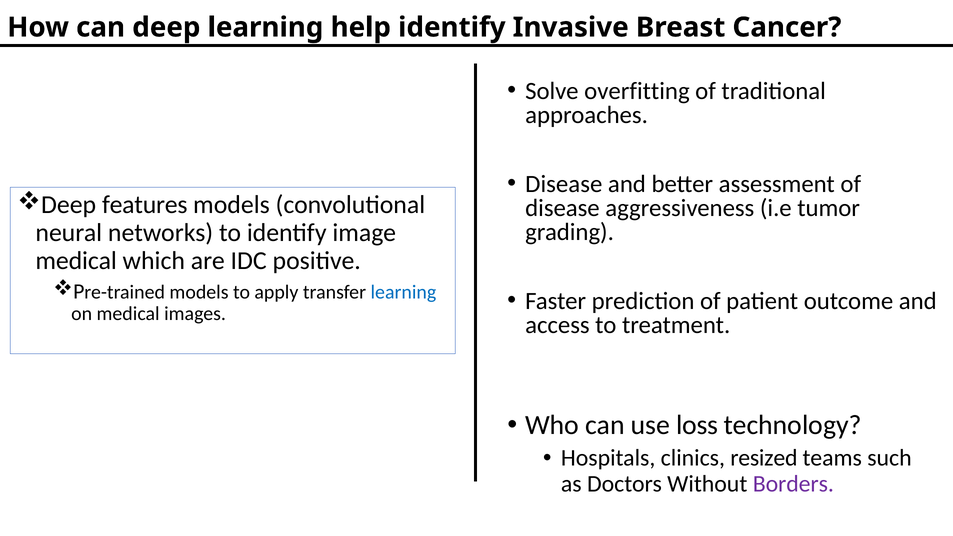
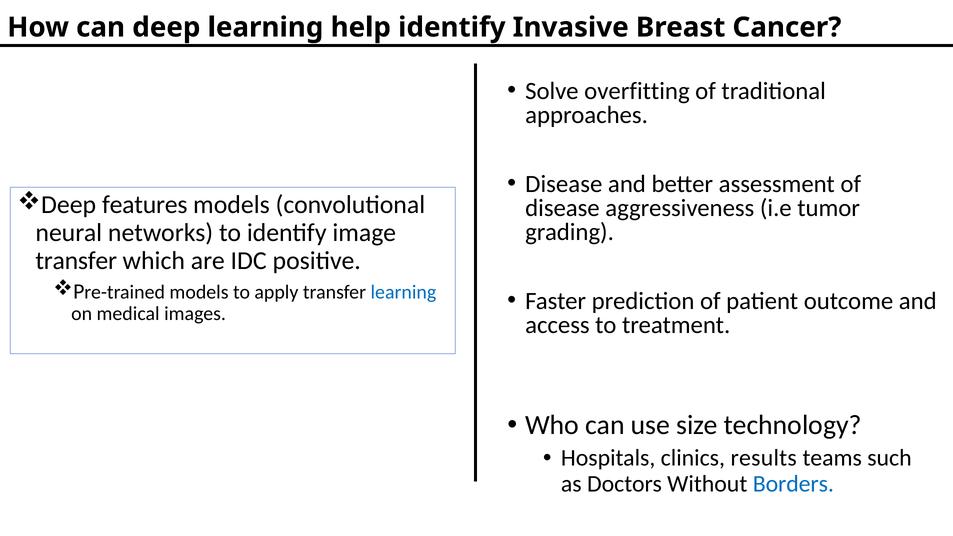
medical: medical -> transfer (76, 261)
loss: loss -> size (697, 425)
resized: resized -> results (764, 458)
Borders colour: purple -> blue (793, 484)
